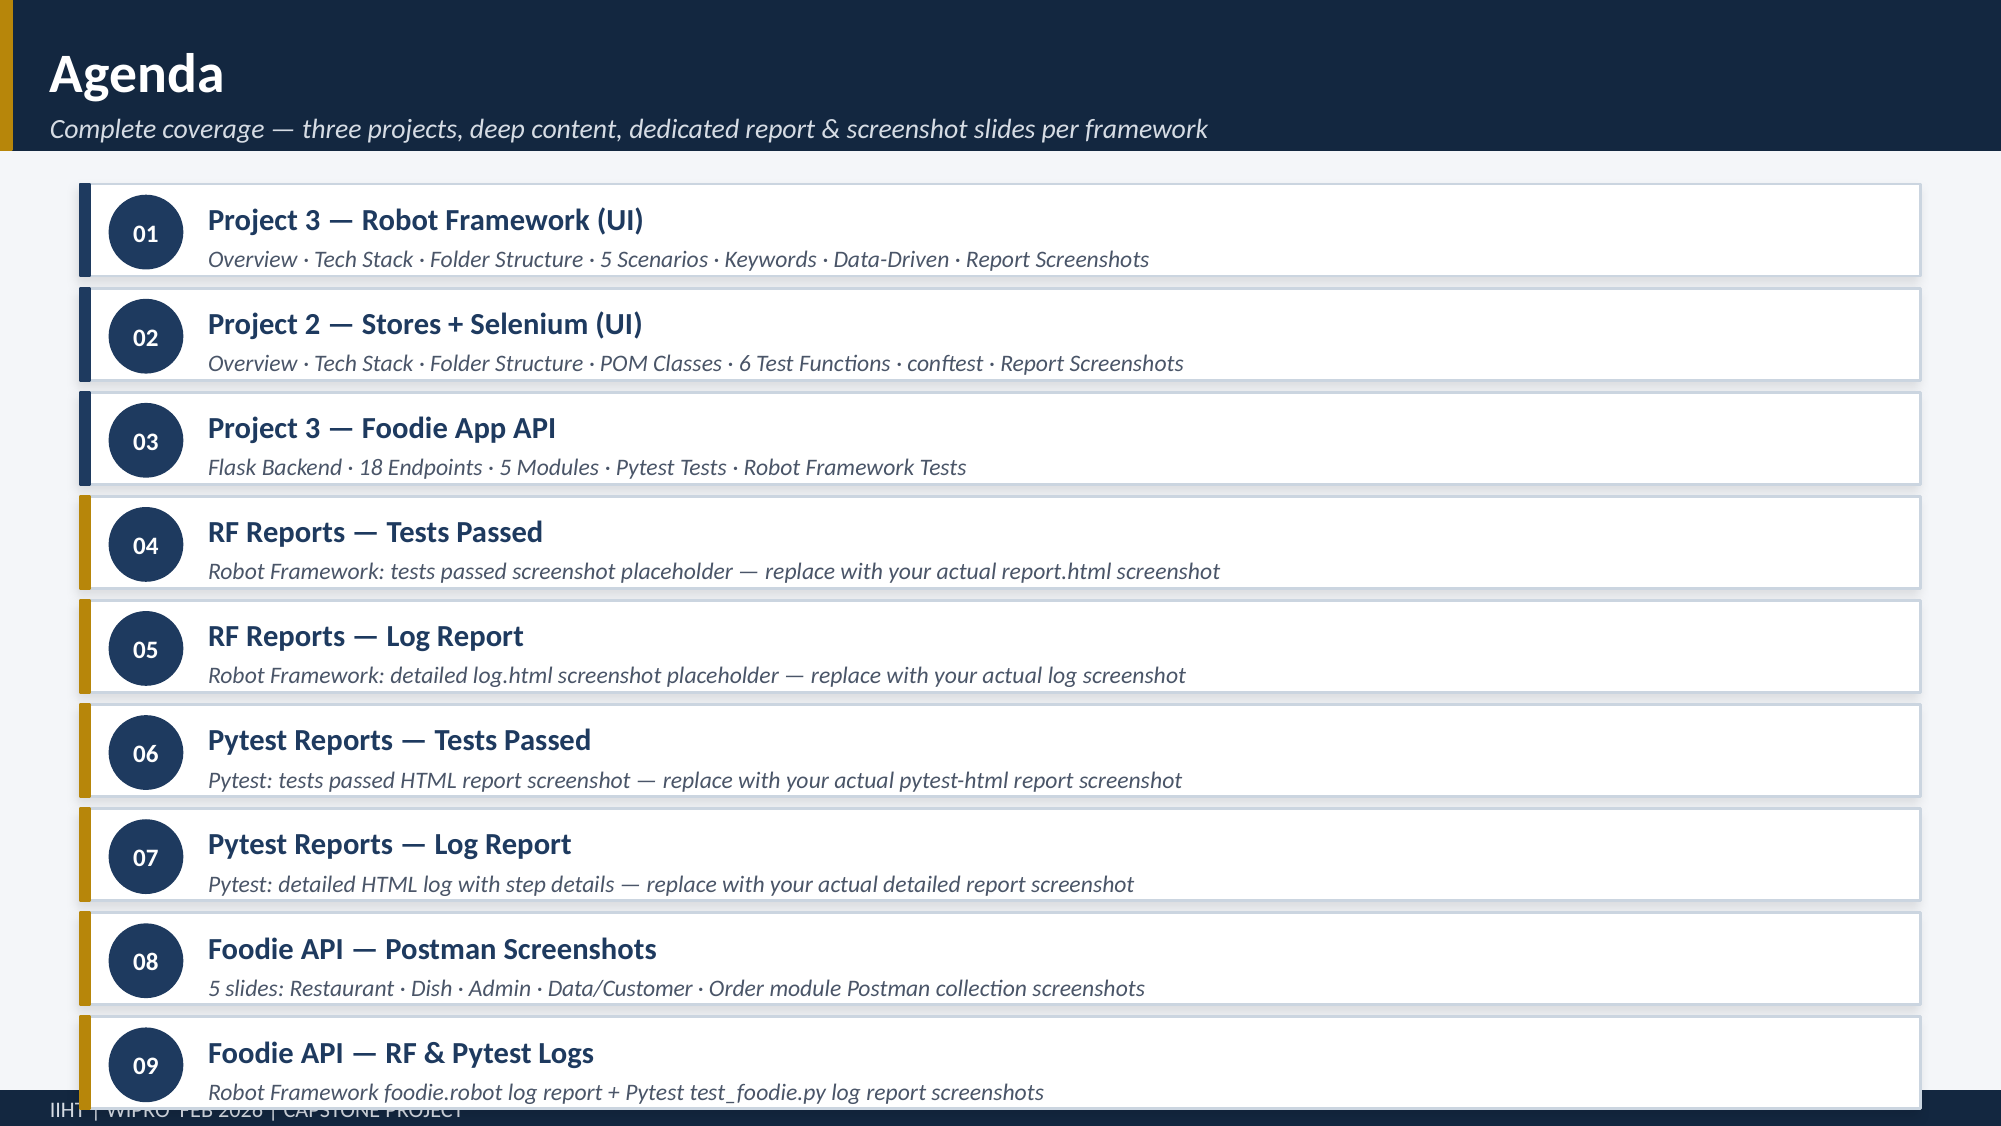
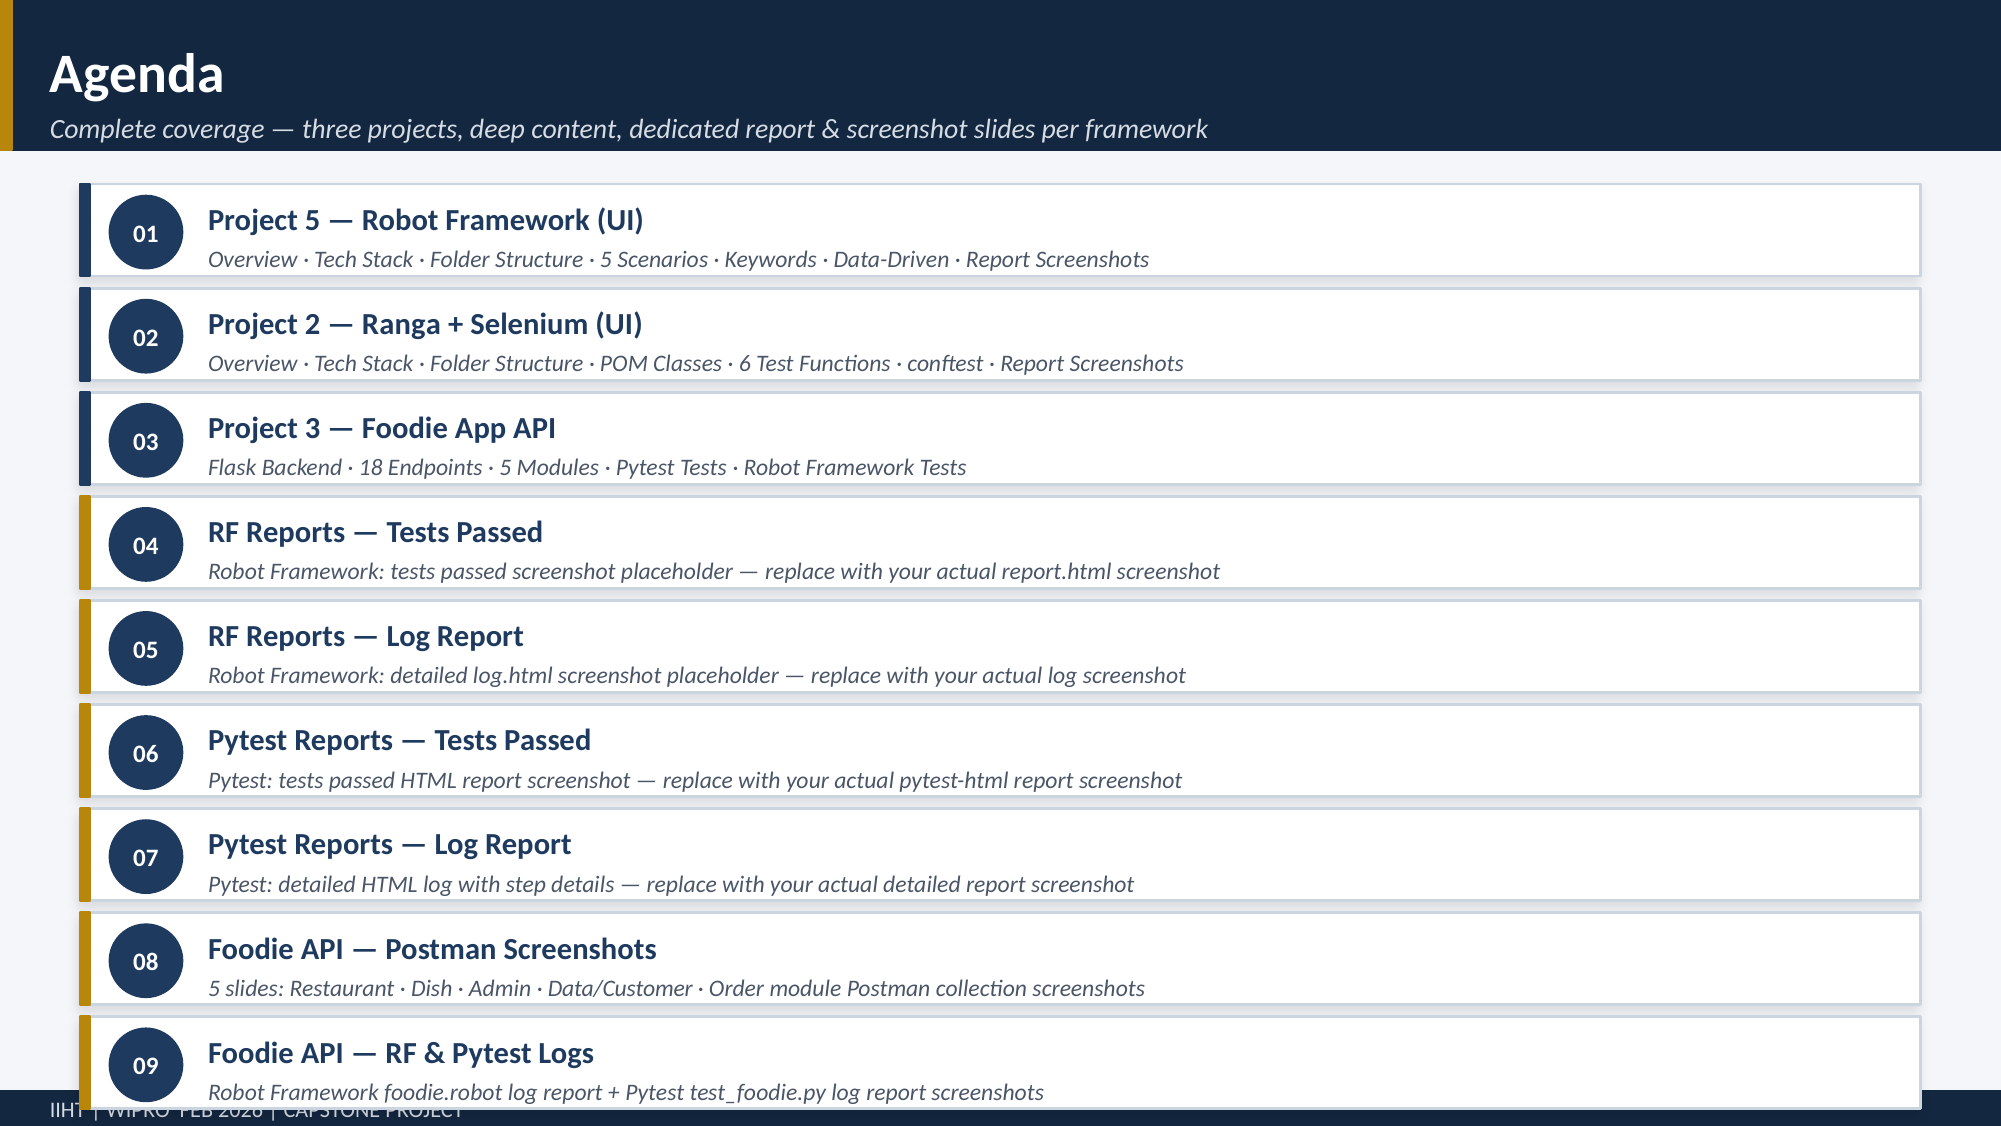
01 Project 3: 3 -> 5 (313, 220)
Stores: Stores -> Ranga (401, 324)
